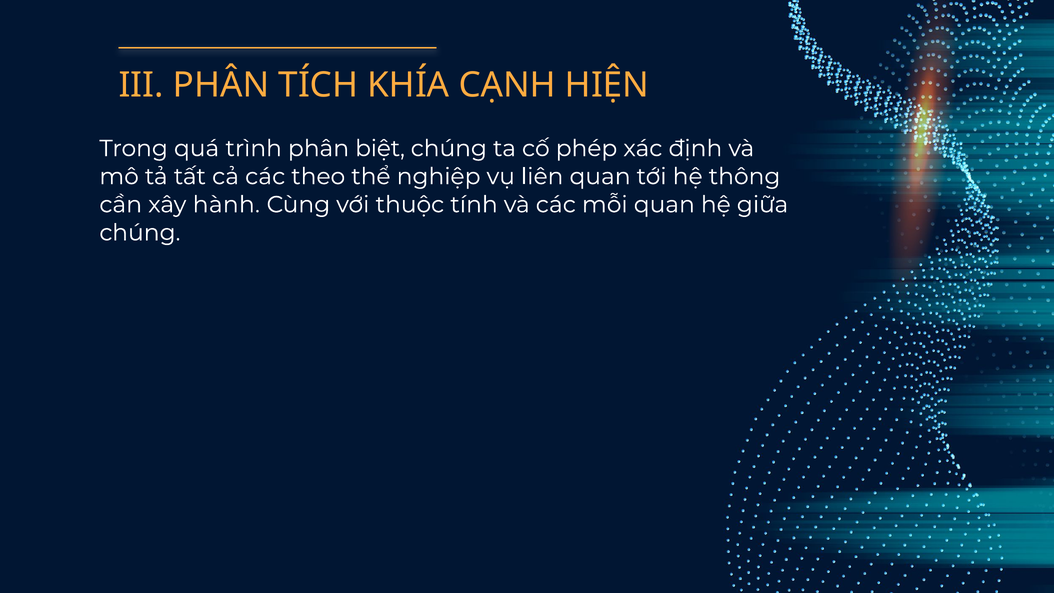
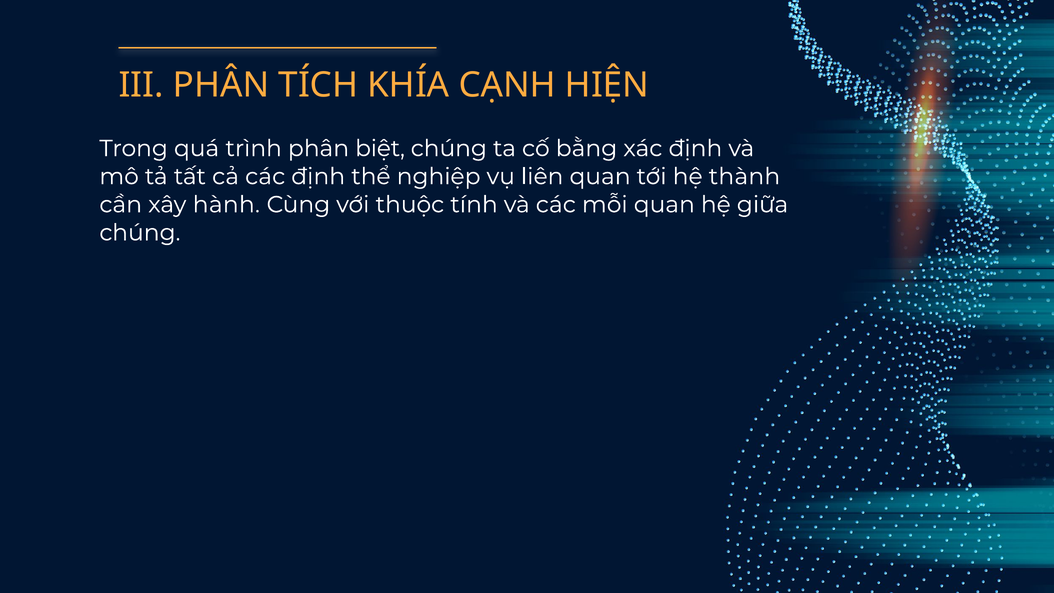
phép: phép -> bằng (586, 148)
các theo: theo -> định (318, 176)
thông: thông -> thành (744, 176)
